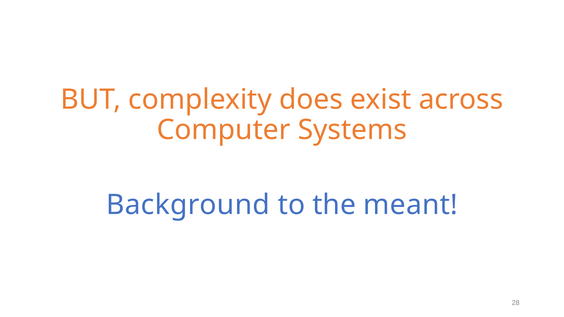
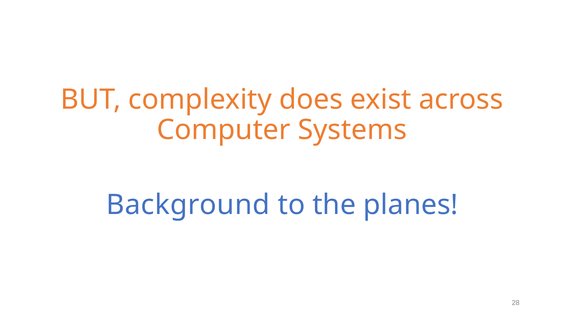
meant: meant -> planes (411, 205)
